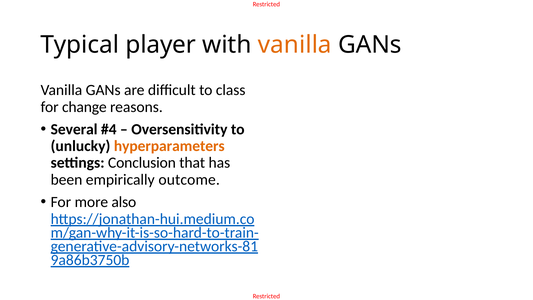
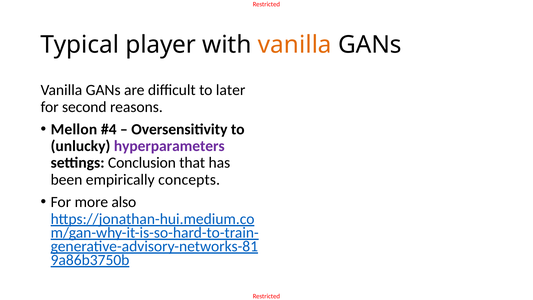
class: class -> later (231, 90)
change: change -> second (84, 107)
Several: Several -> Mellon (74, 129)
hyperparameters colour: orange -> purple (169, 146)
outcome: outcome -> concepts (189, 179)
